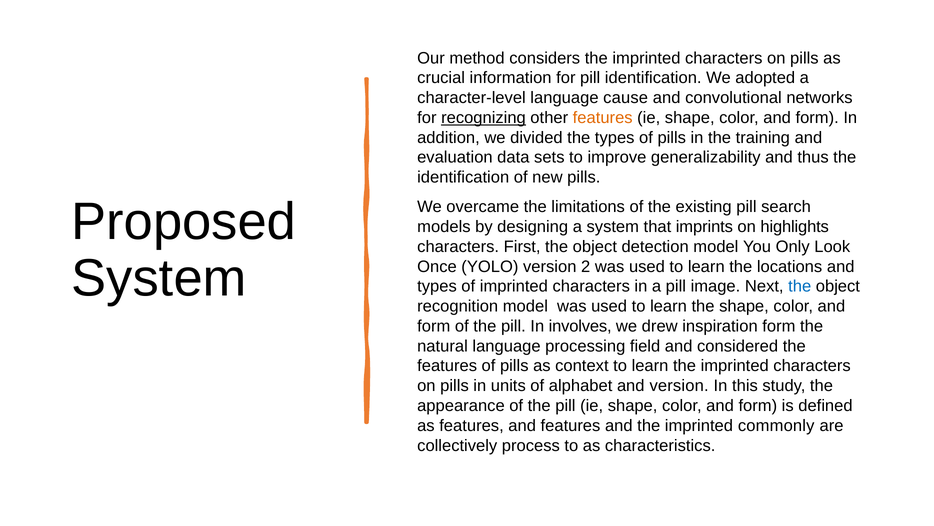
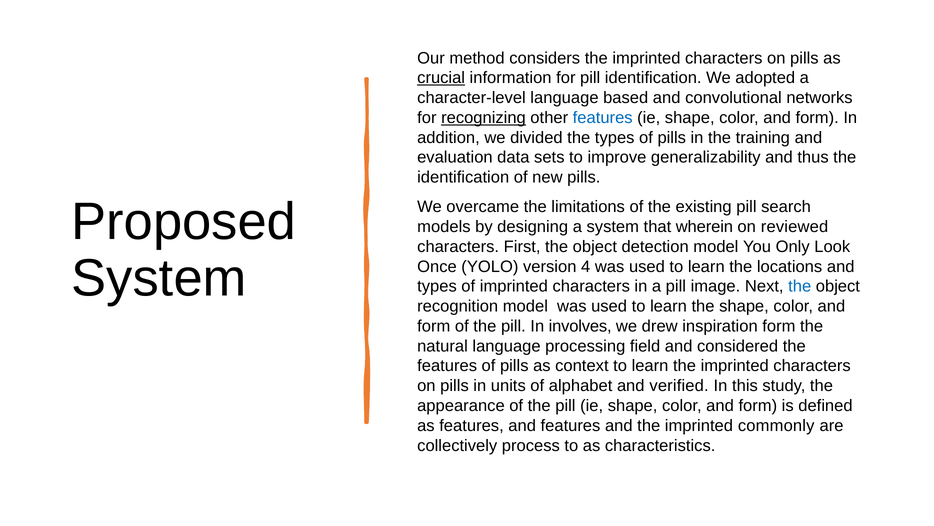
crucial underline: none -> present (441, 78)
cause: cause -> based (626, 98)
features colour: orange -> blue (603, 118)
imprints: imprints -> wherein (704, 227)
highlights: highlights -> reviewed (795, 227)
2: 2 -> 4 (586, 266)
and version: version -> verified (679, 385)
